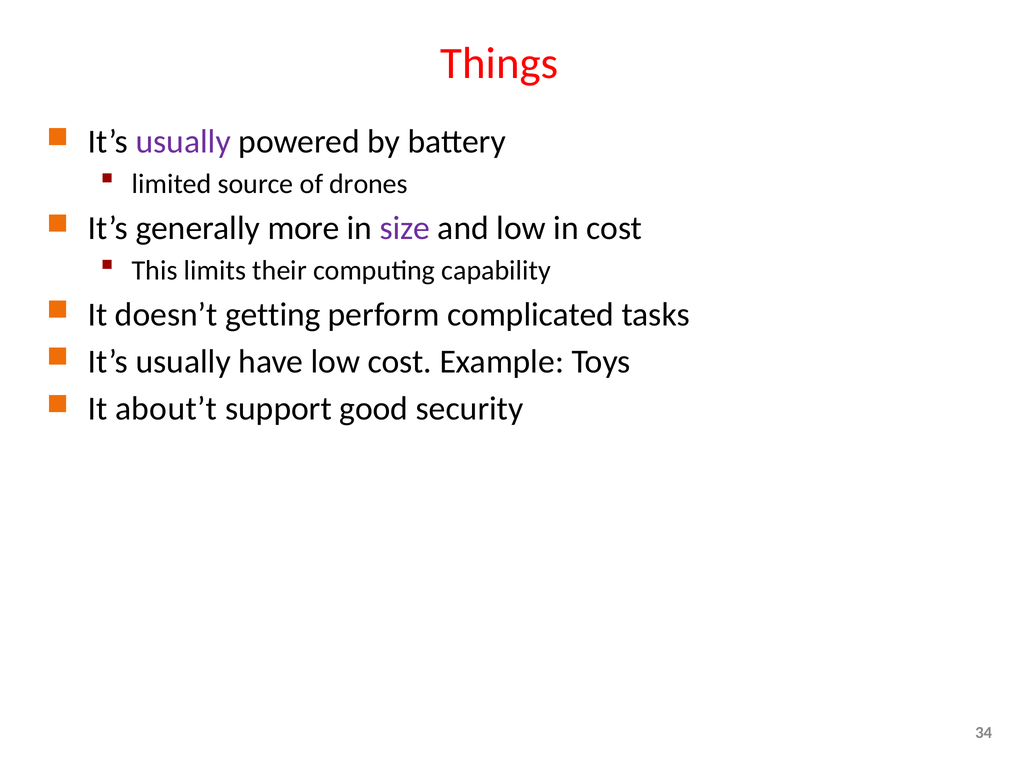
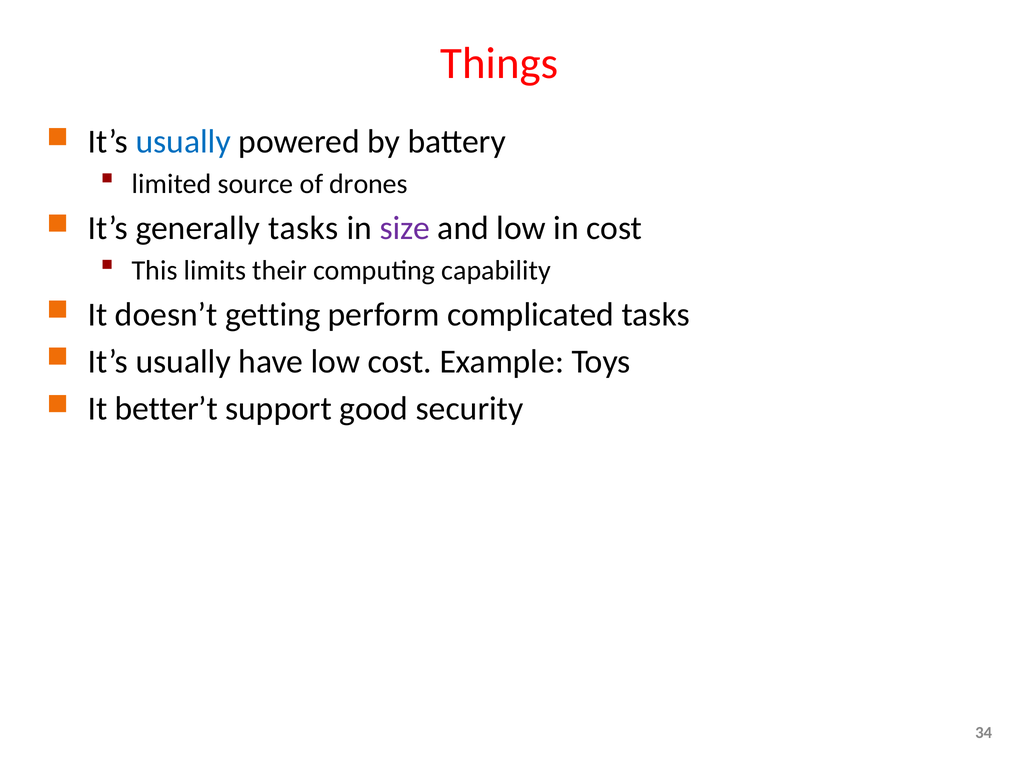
usually colour: purple -> blue (183, 142)
generally more: more -> tasks (303, 228)
about’t: about’t -> better’t (166, 409)
